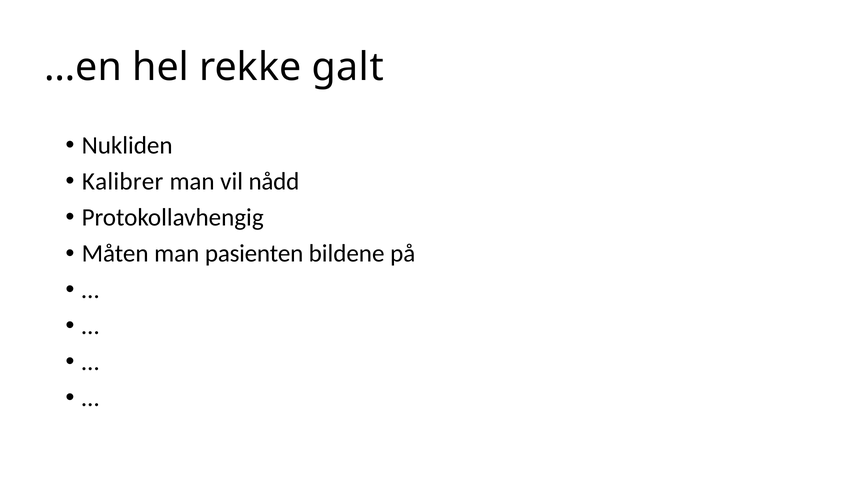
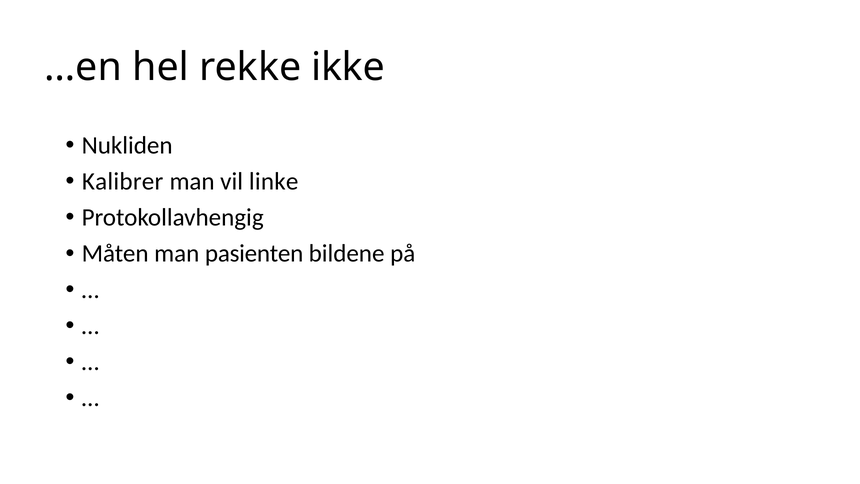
galt: galt -> ikke (348, 67)
nådd: nådd -> linke (274, 181)
